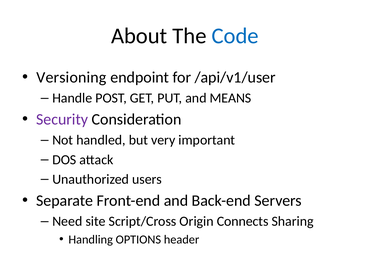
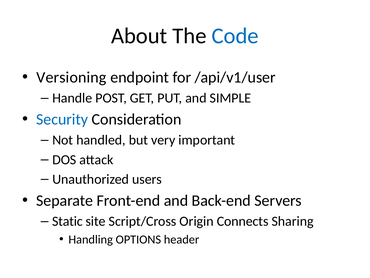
MEANS: MEANS -> SIMPLE (230, 98)
Security colour: purple -> blue (62, 119)
Need: Need -> Static (67, 221)
